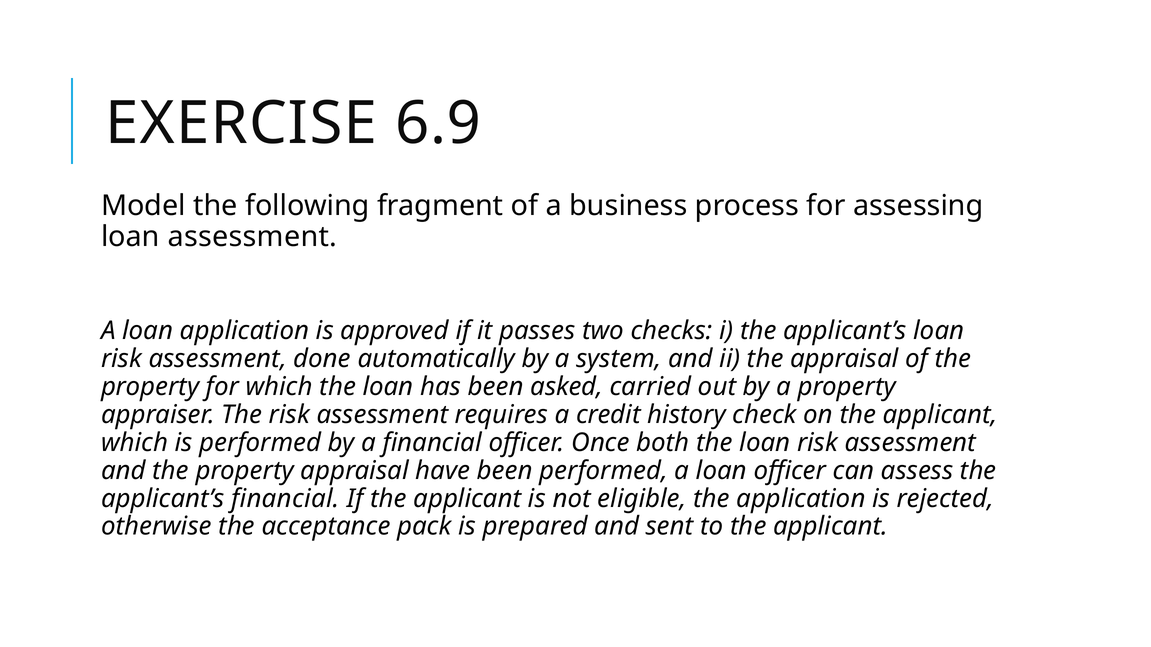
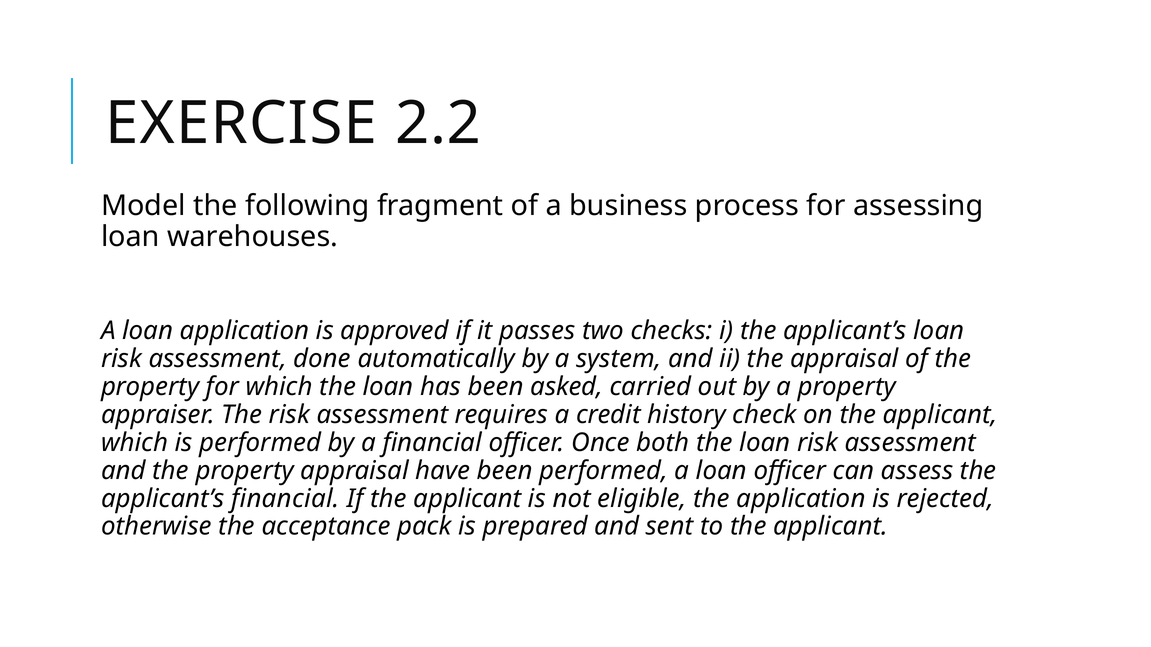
6.9: 6.9 -> 2.2 (438, 124)
loan assessment: assessment -> warehouses (253, 237)
